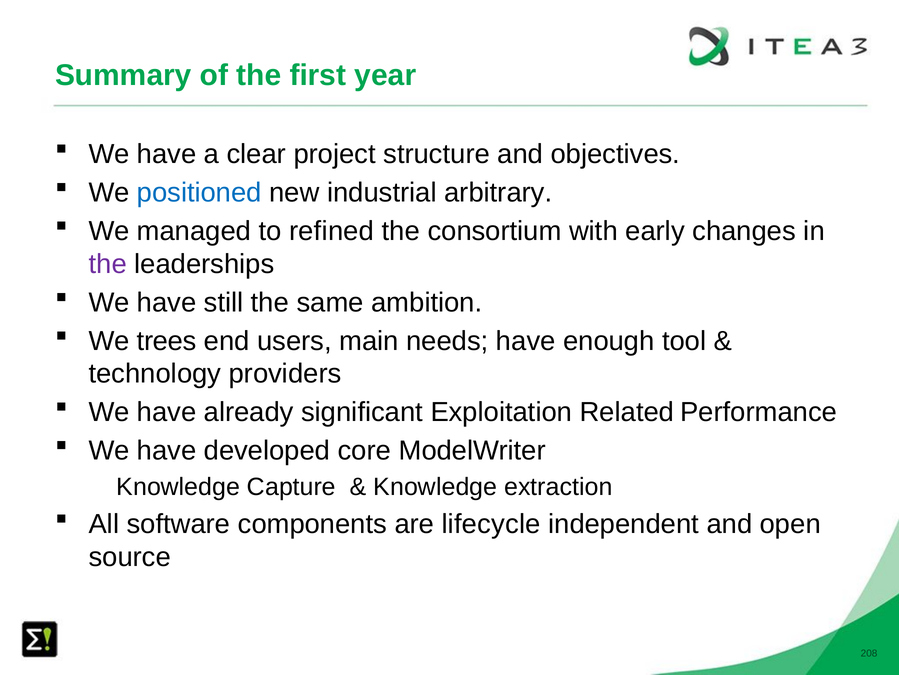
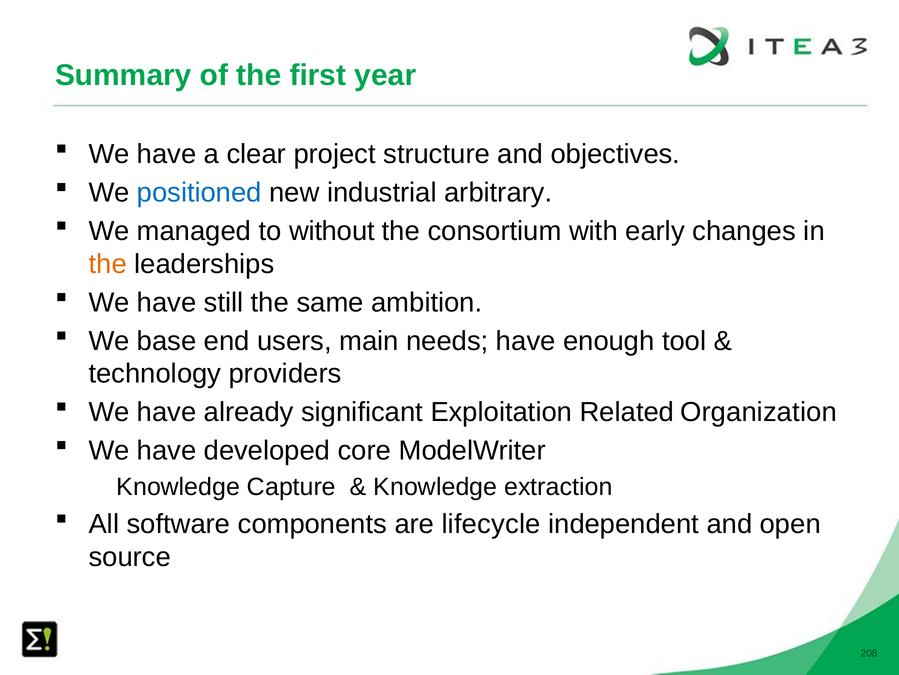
refined: refined -> without (332, 231)
the colour: purple -> orange (108, 264)
trees: trees -> base (167, 341)
Performance: Performance -> Organization (759, 412)
